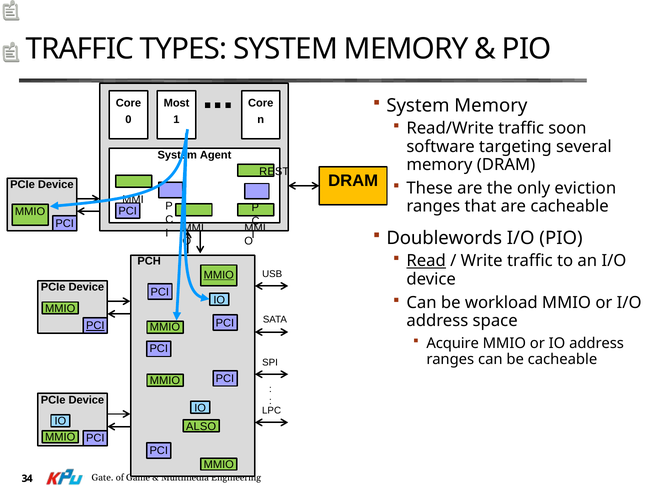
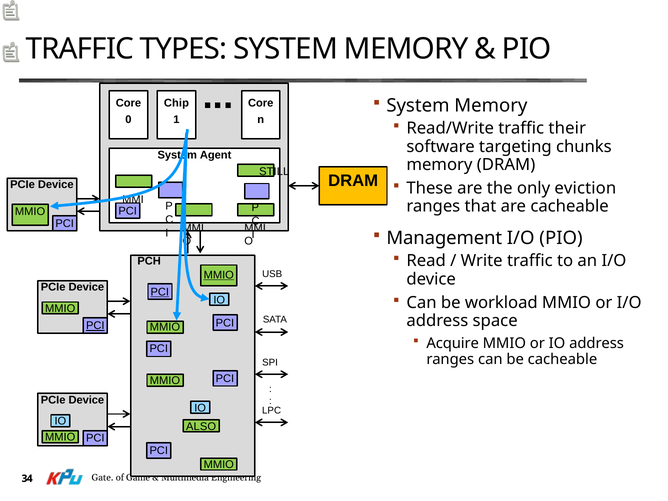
Most: Most -> Chip (176, 103)
soon: soon -> their (567, 128)
several: several -> chunks (584, 146)
REST: REST -> STILL (274, 172)
Doublewords: Doublewords -> Management (444, 238)
Read underline: present -> none (426, 261)
PCI underline: none -> present (160, 292)
